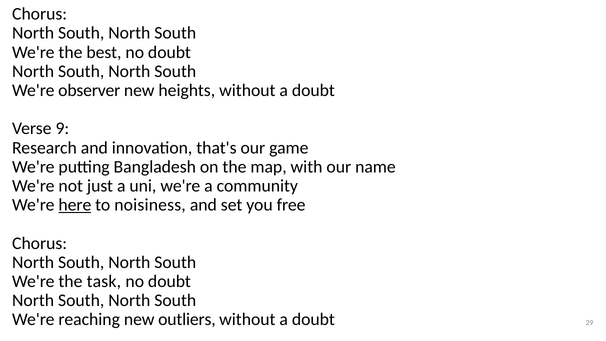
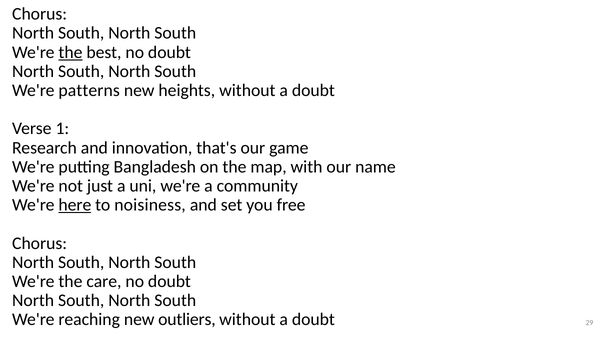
the underline: none -> present (70, 52)
observer: observer -> patterns (89, 90)
9: 9 -> 1 (62, 129)
task: task -> care (104, 281)
